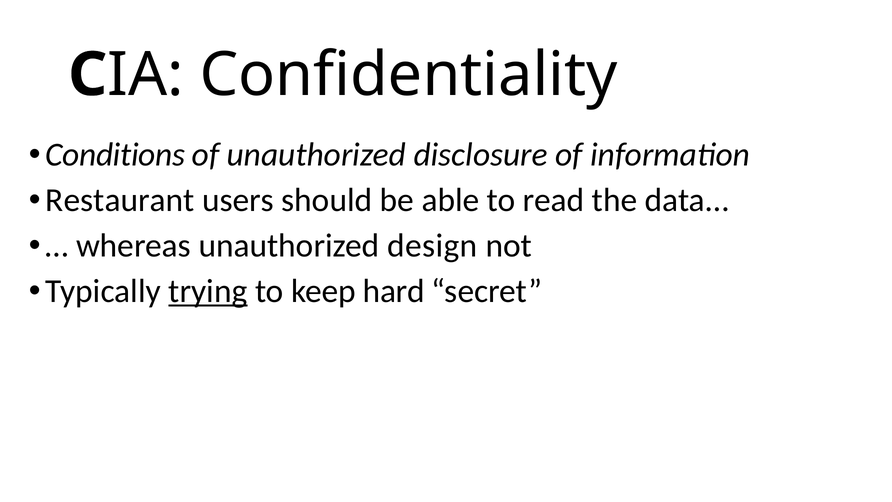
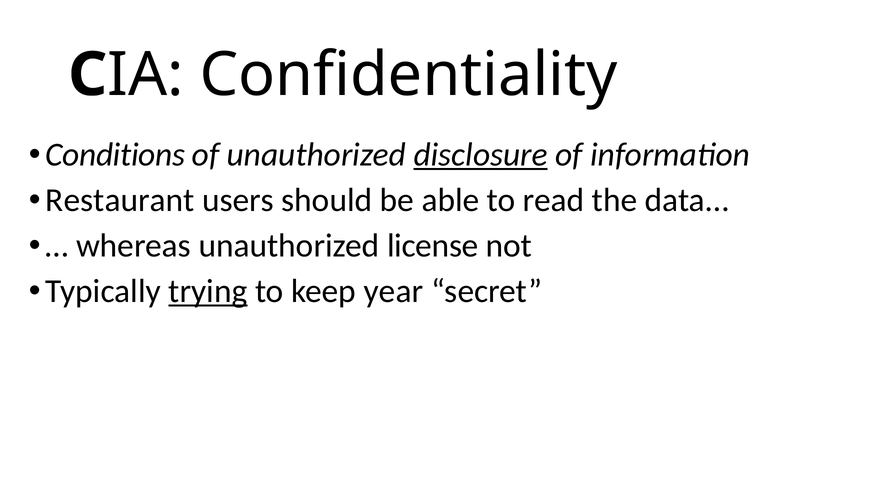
disclosure underline: none -> present (481, 155)
design: design -> license (433, 246)
hard: hard -> year (394, 291)
